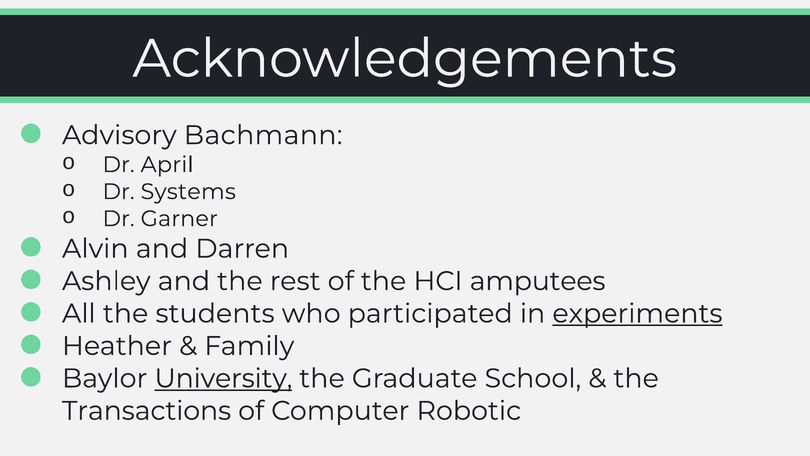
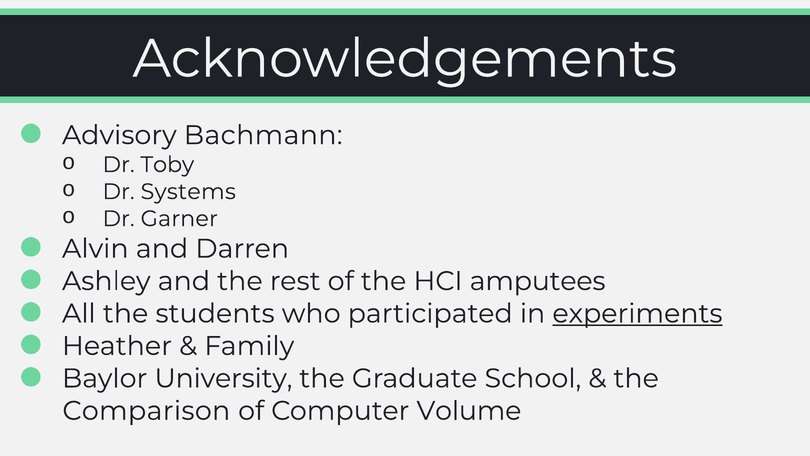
April: April -> Toby (167, 165)
University underline: present -> none (223, 378)
Transactions: Transactions -> Comparison (146, 411)
Robotic: Robotic -> Volume (469, 411)
